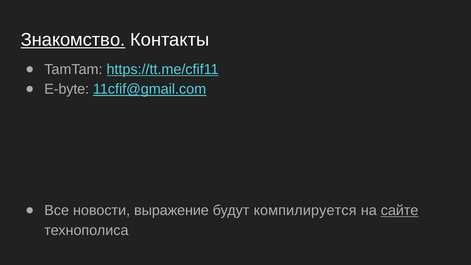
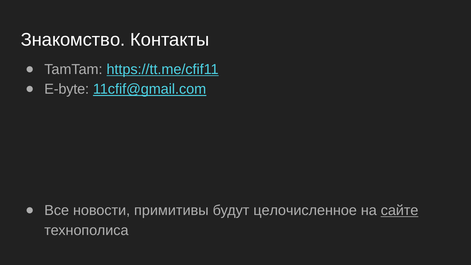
Знакомство underline: present -> none (73, 40)
выражение: выражение -> примитивы (171, 210)
компилируется: компилируется -> целочисленное (305, 210)
